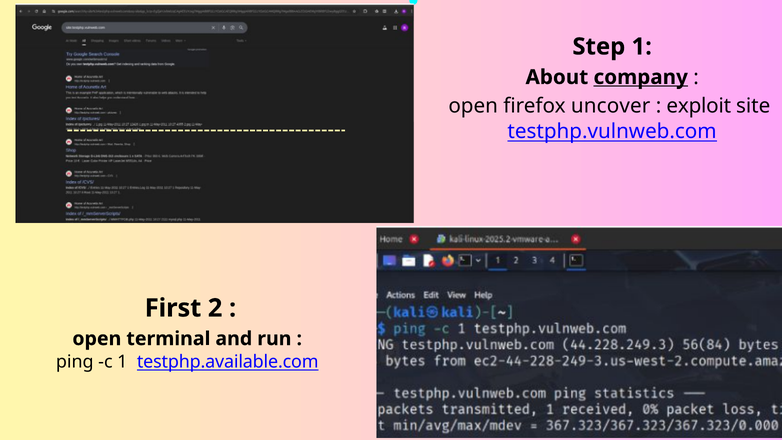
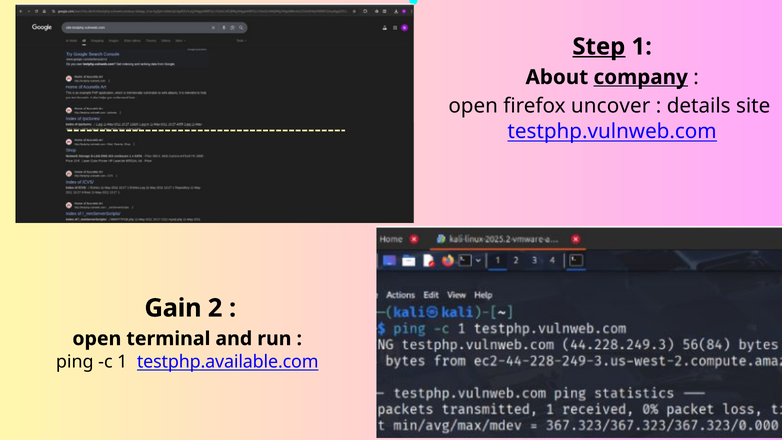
Step underline: none -> present (599, 47)
exploit: exploit -> details (699, 106)
First: First -> Gain (173, 308)
